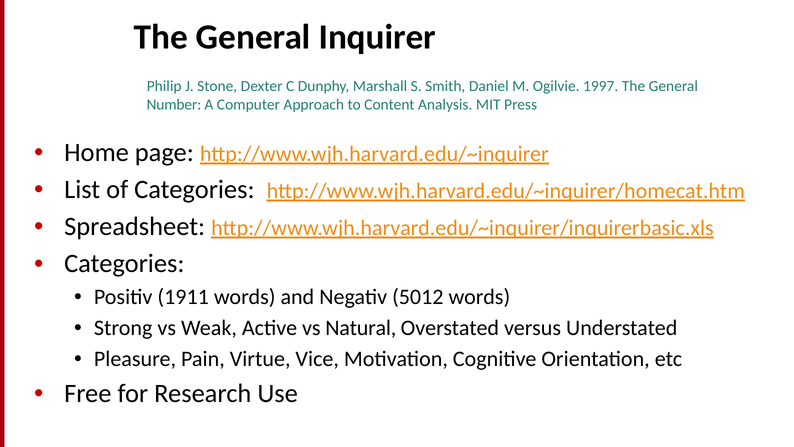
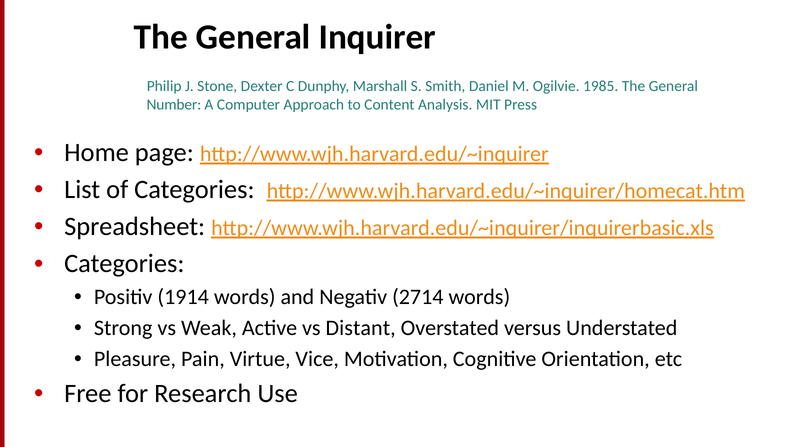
1997: 1997 -> 1985 (601, 86)
1911: 1911 -> 1914 (183, 297)
5012: 5012 -> 2714 (418, 297)
Natural: Natural -> Distant (361, 328)
